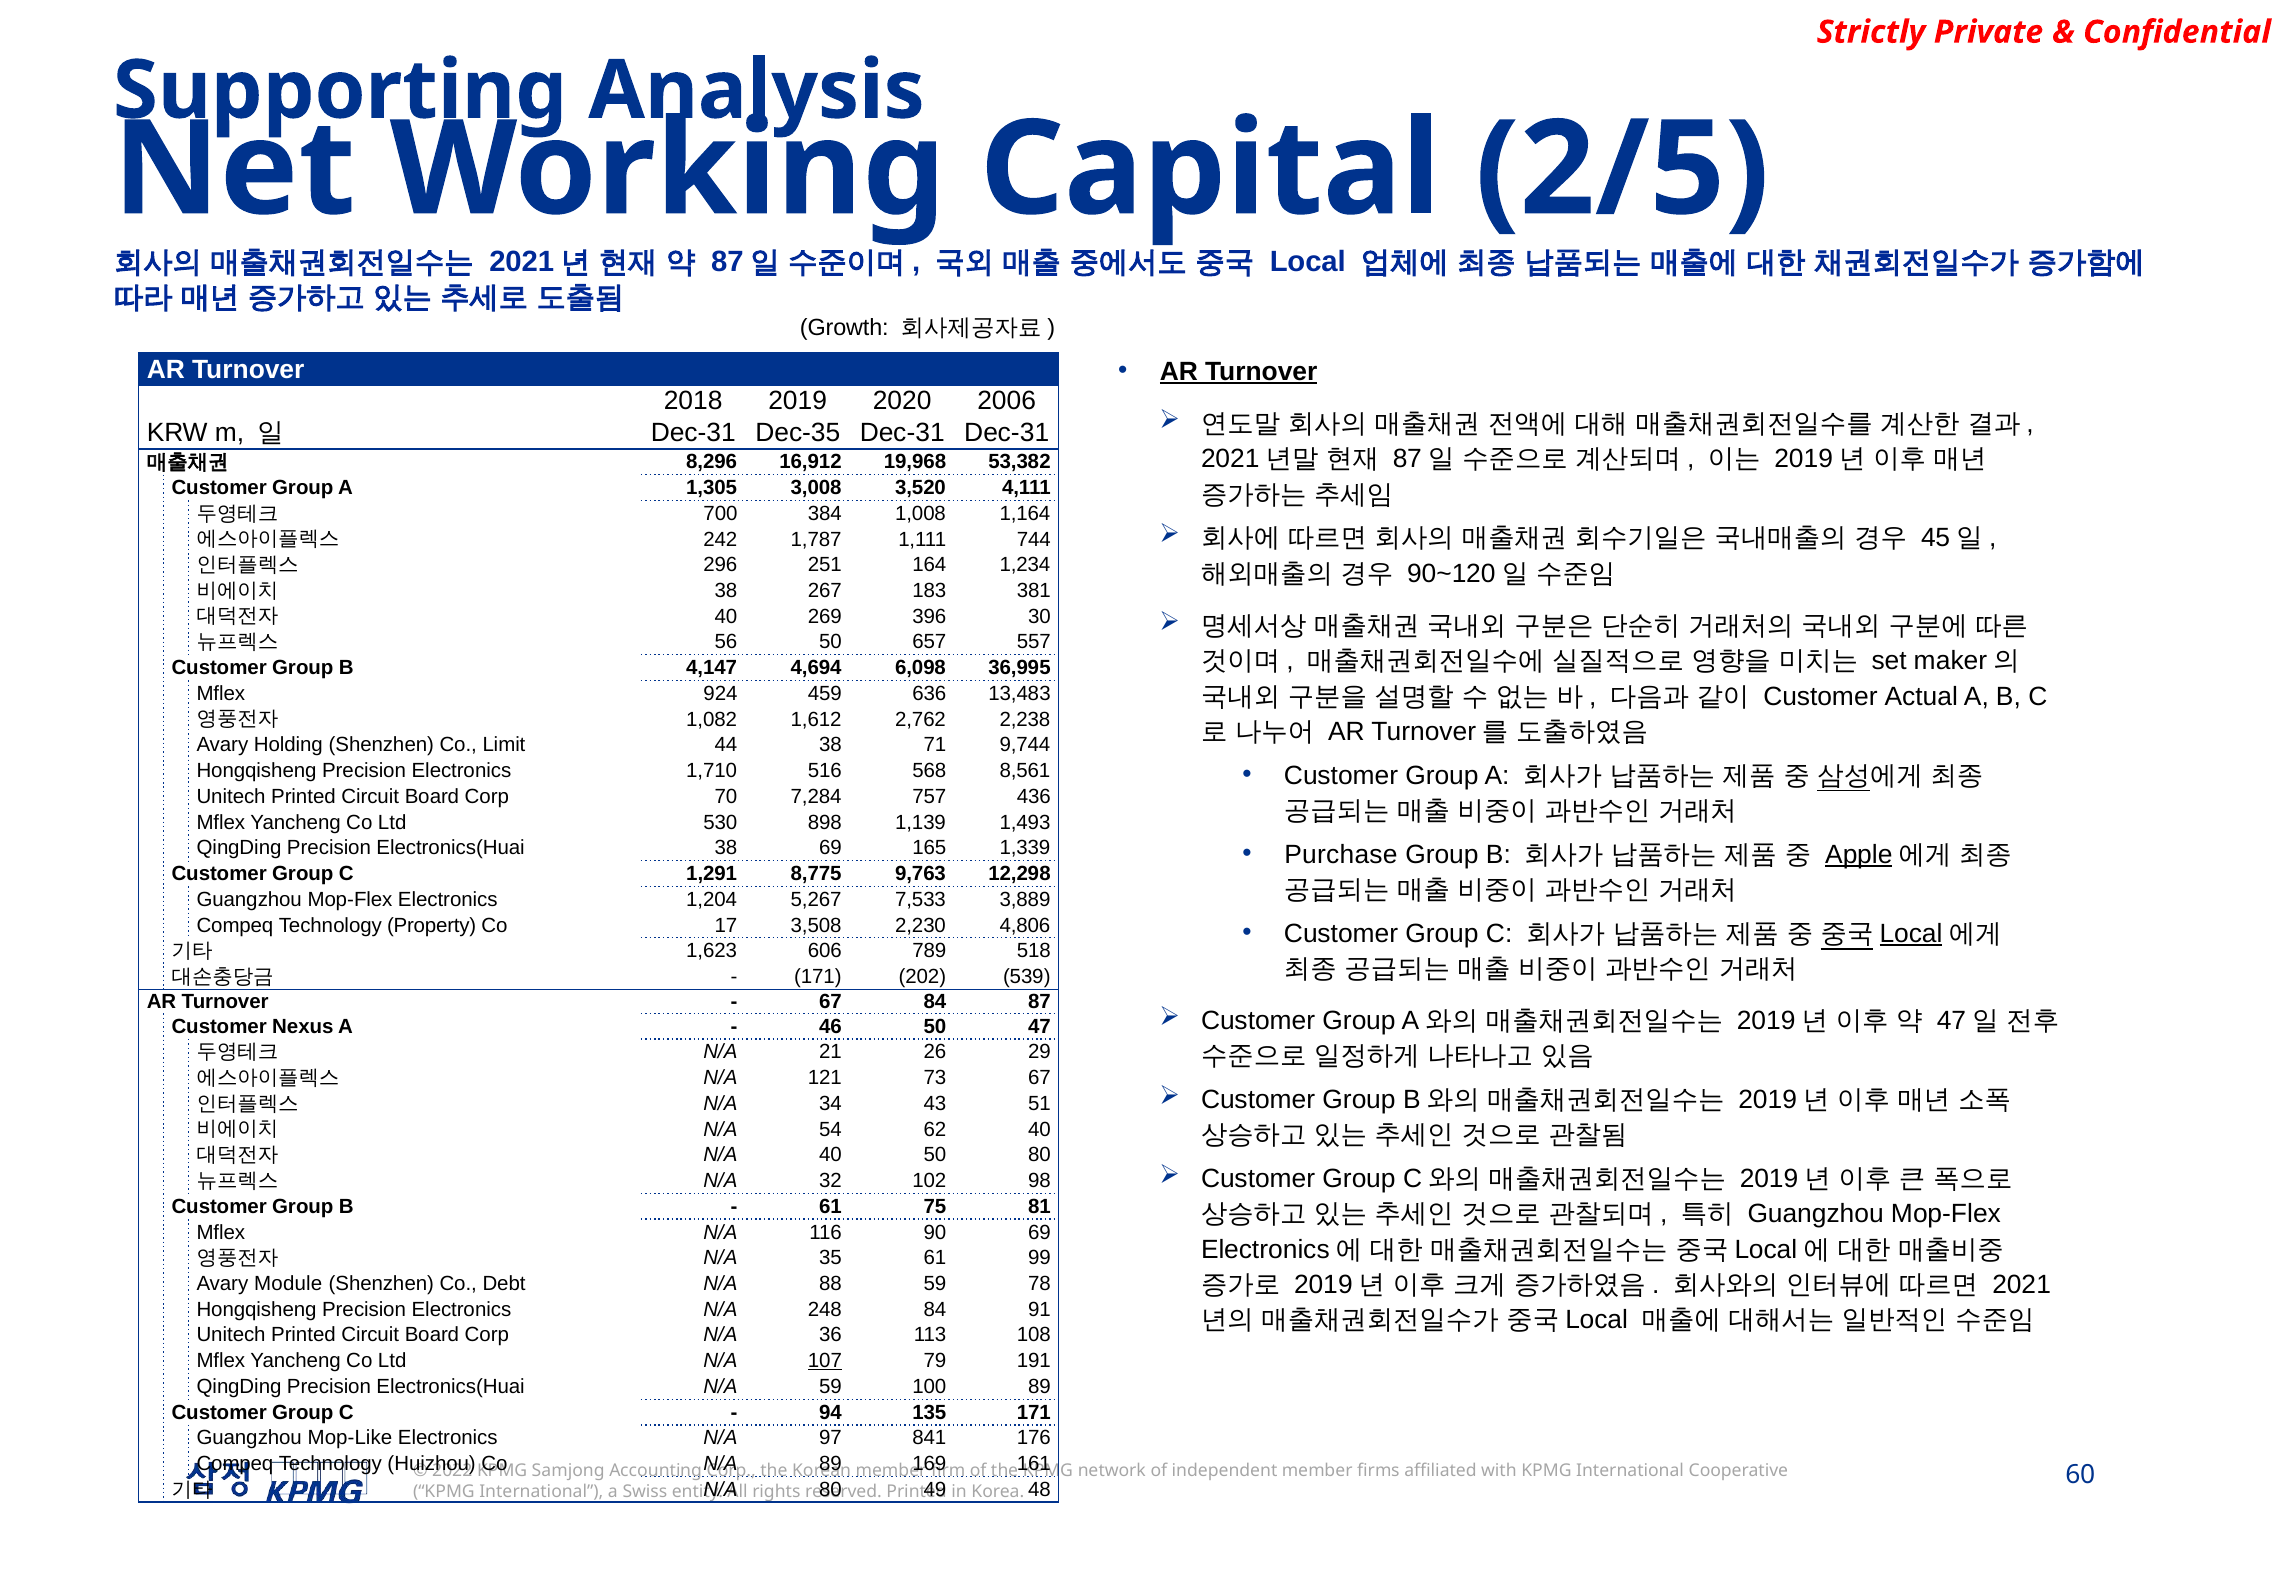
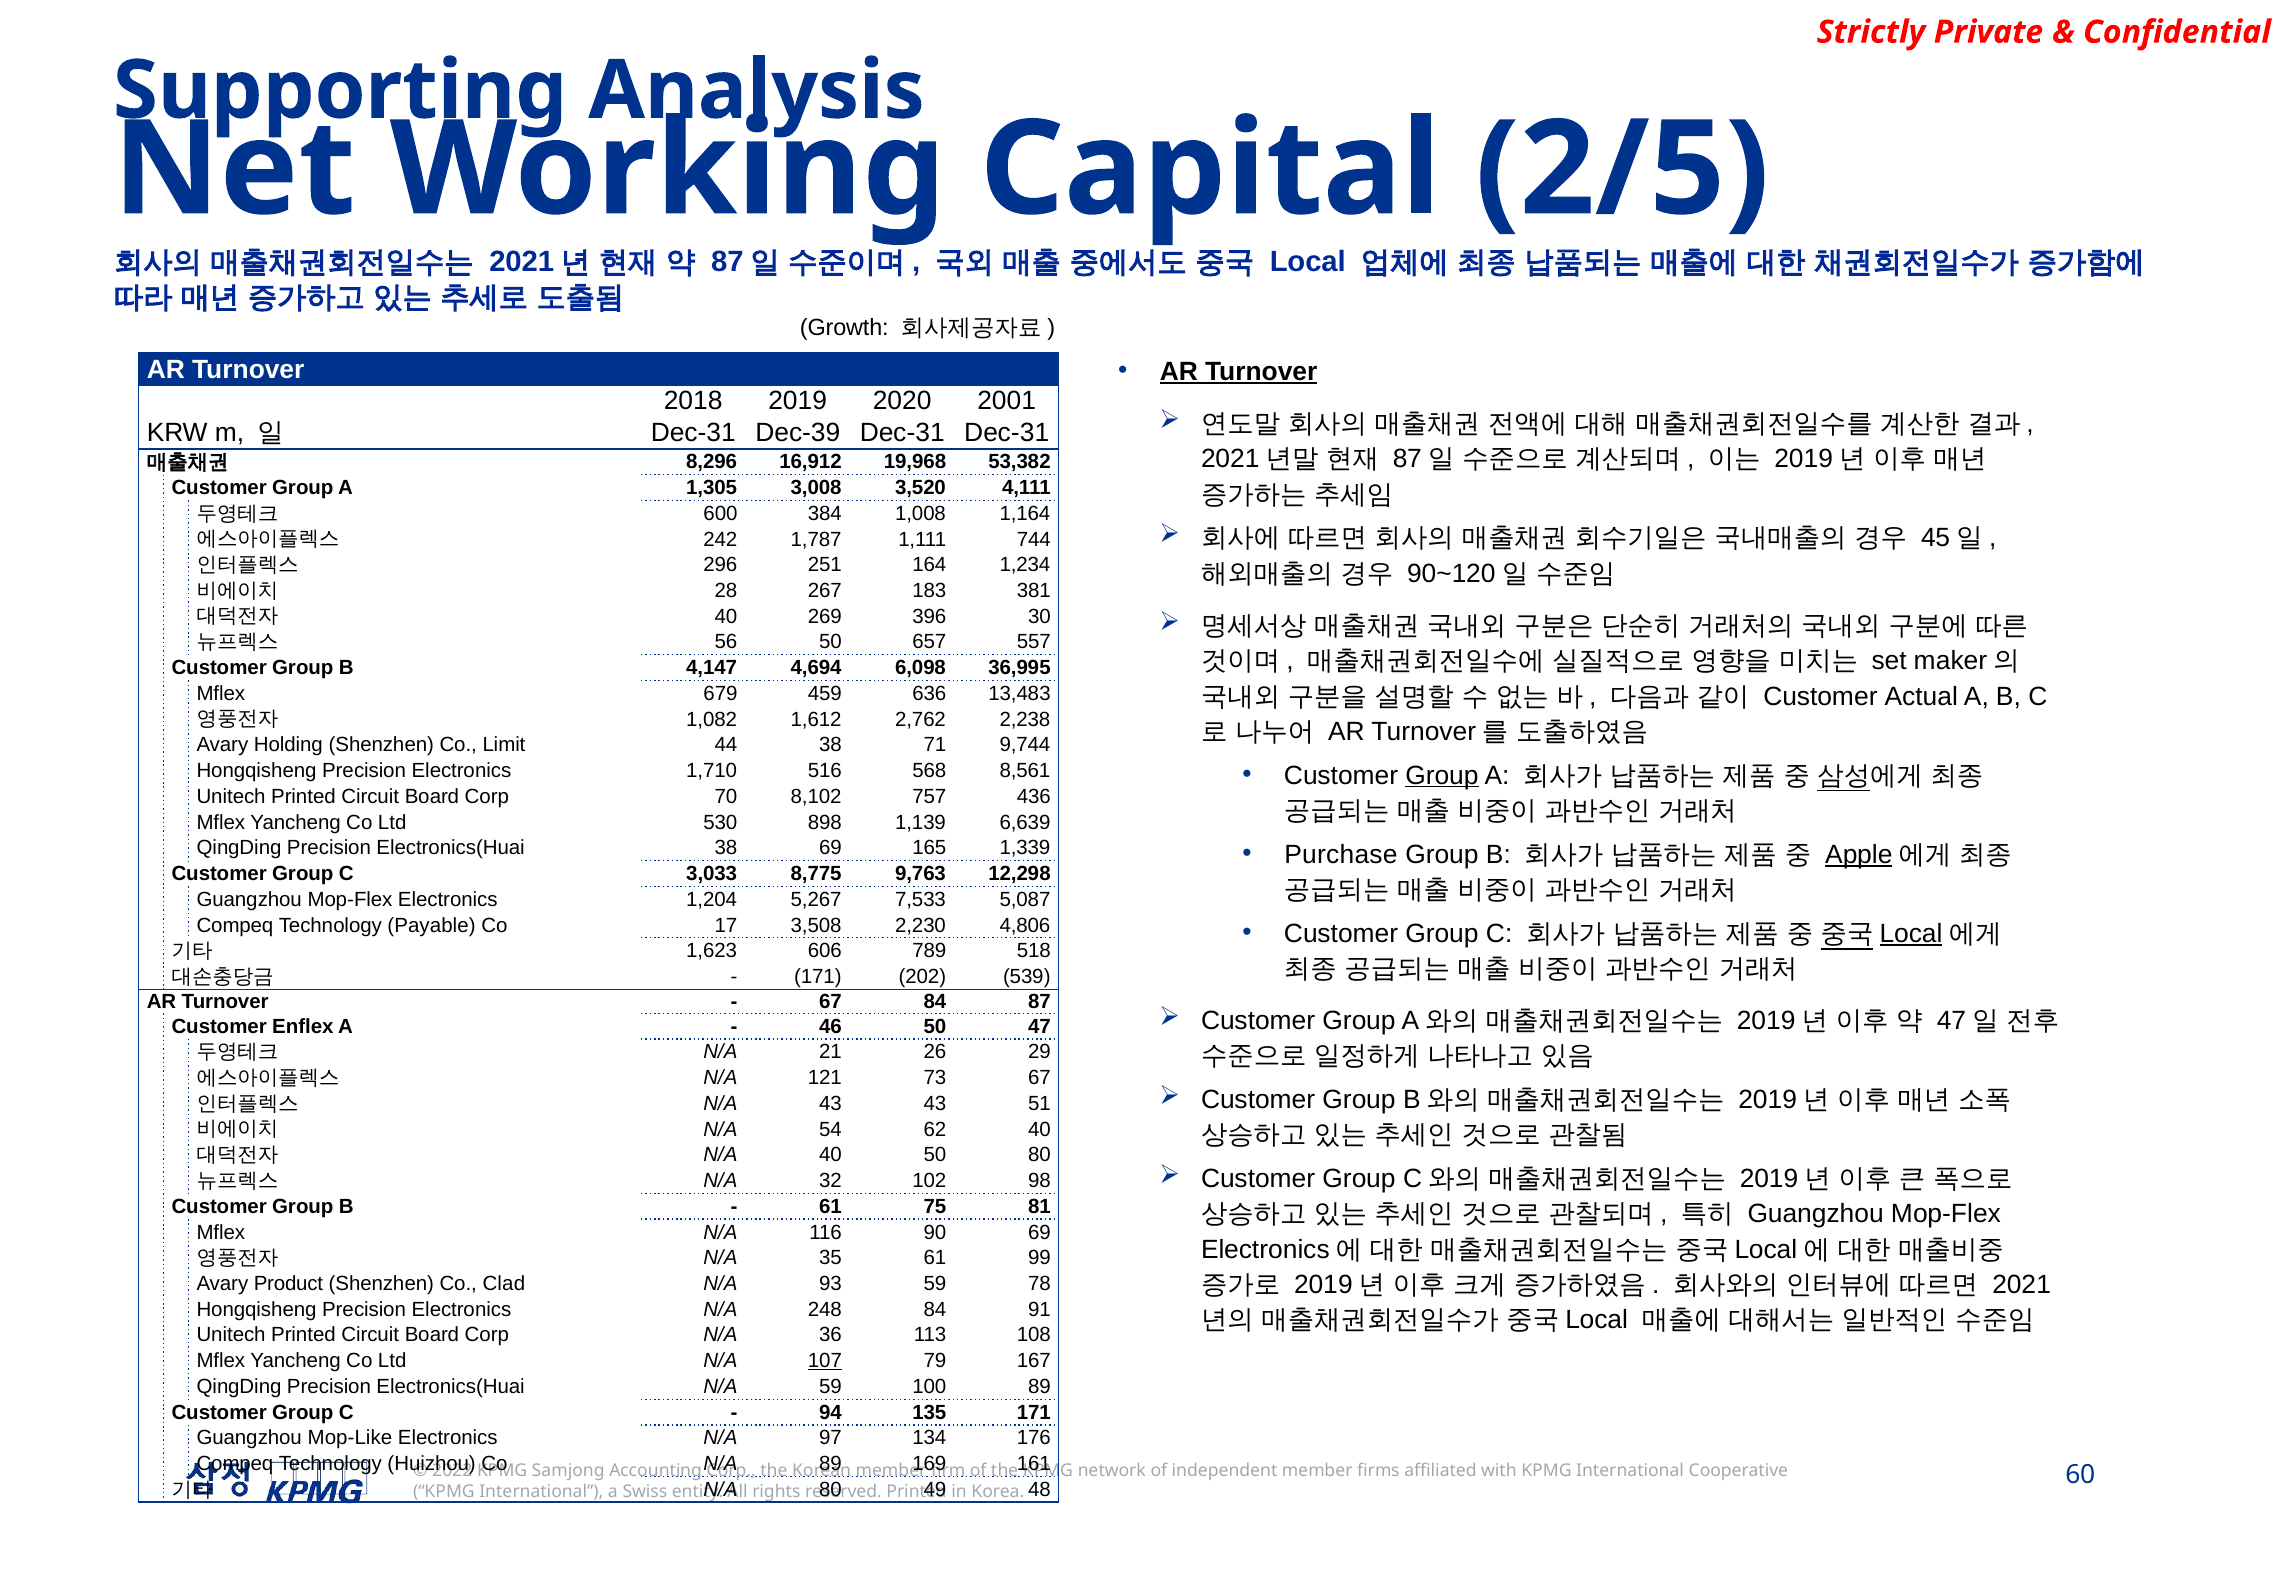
2006: 2006 -> 2001 (1007, 401)
Dec-35: Dec-35 -> Dec-39 (798, 433)
700: 700 -> 600 (720, 513)
38: 38 -> 28 (726, 591)
924: 924 -> 679 (720, 693)
Group underline: none -> present (1442, 775)
7,284: 7,284 -> 8,102 (816, 796)
1,493: 1,493 -> 6,639 (1025, 822)
1,291: 1,291 -> 3,033 (712, 874)
3,889: 3,889 -> 5,087 (1025, 899)
Property: Property -> Payable (432, 925)
Nexus: Nexus -> Enflex (303, 1026)
N/A 34: 34 -> 43 (830, 1103)
Module: Module -> Product (288, 1283)
Debt: Debt -> Clad (504, 1283)
88: 88 -> 93 (830, 1283)
191: 191 -> 167 (1034, 1361)
841: 841 -> 134 (929, 1438)
